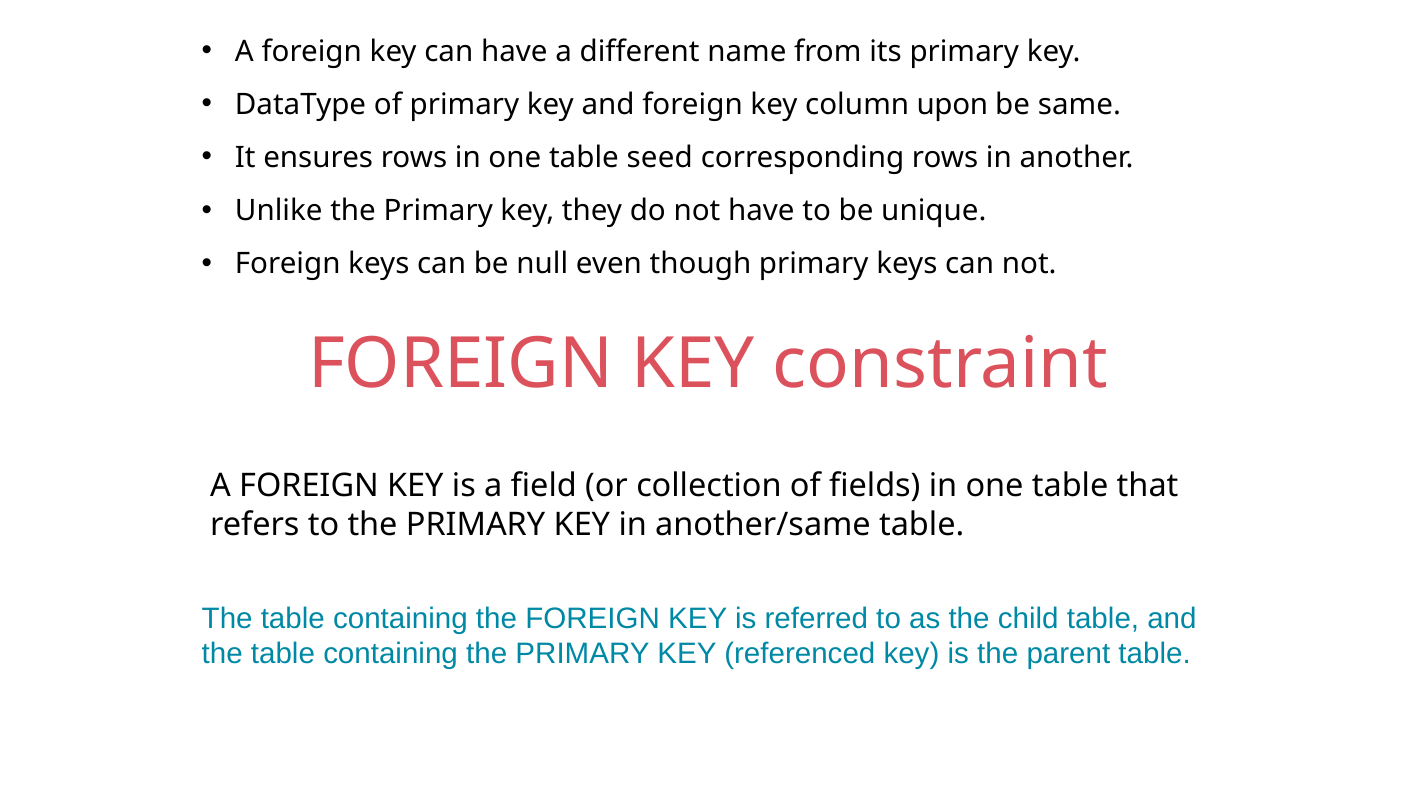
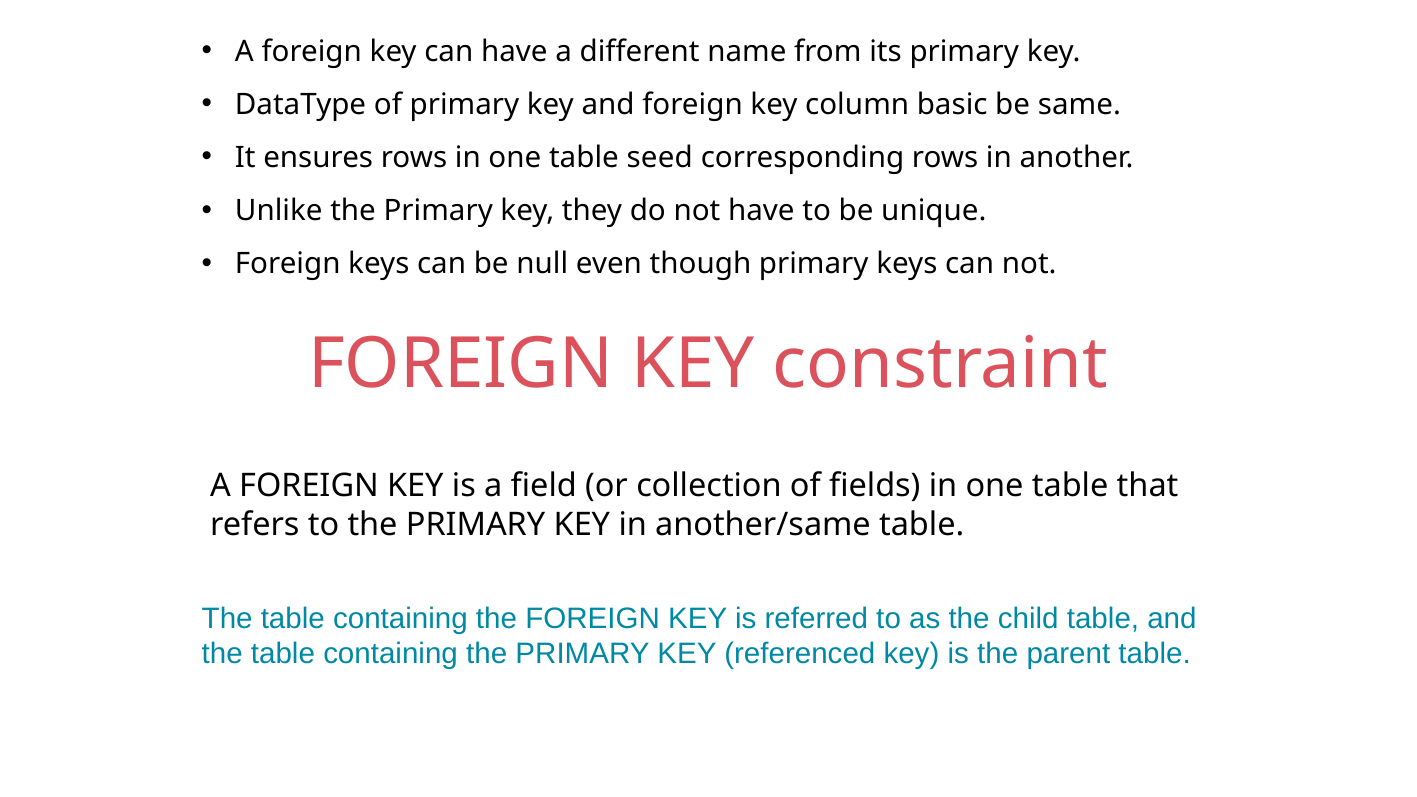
upon: upon -> basic (952, 105)
